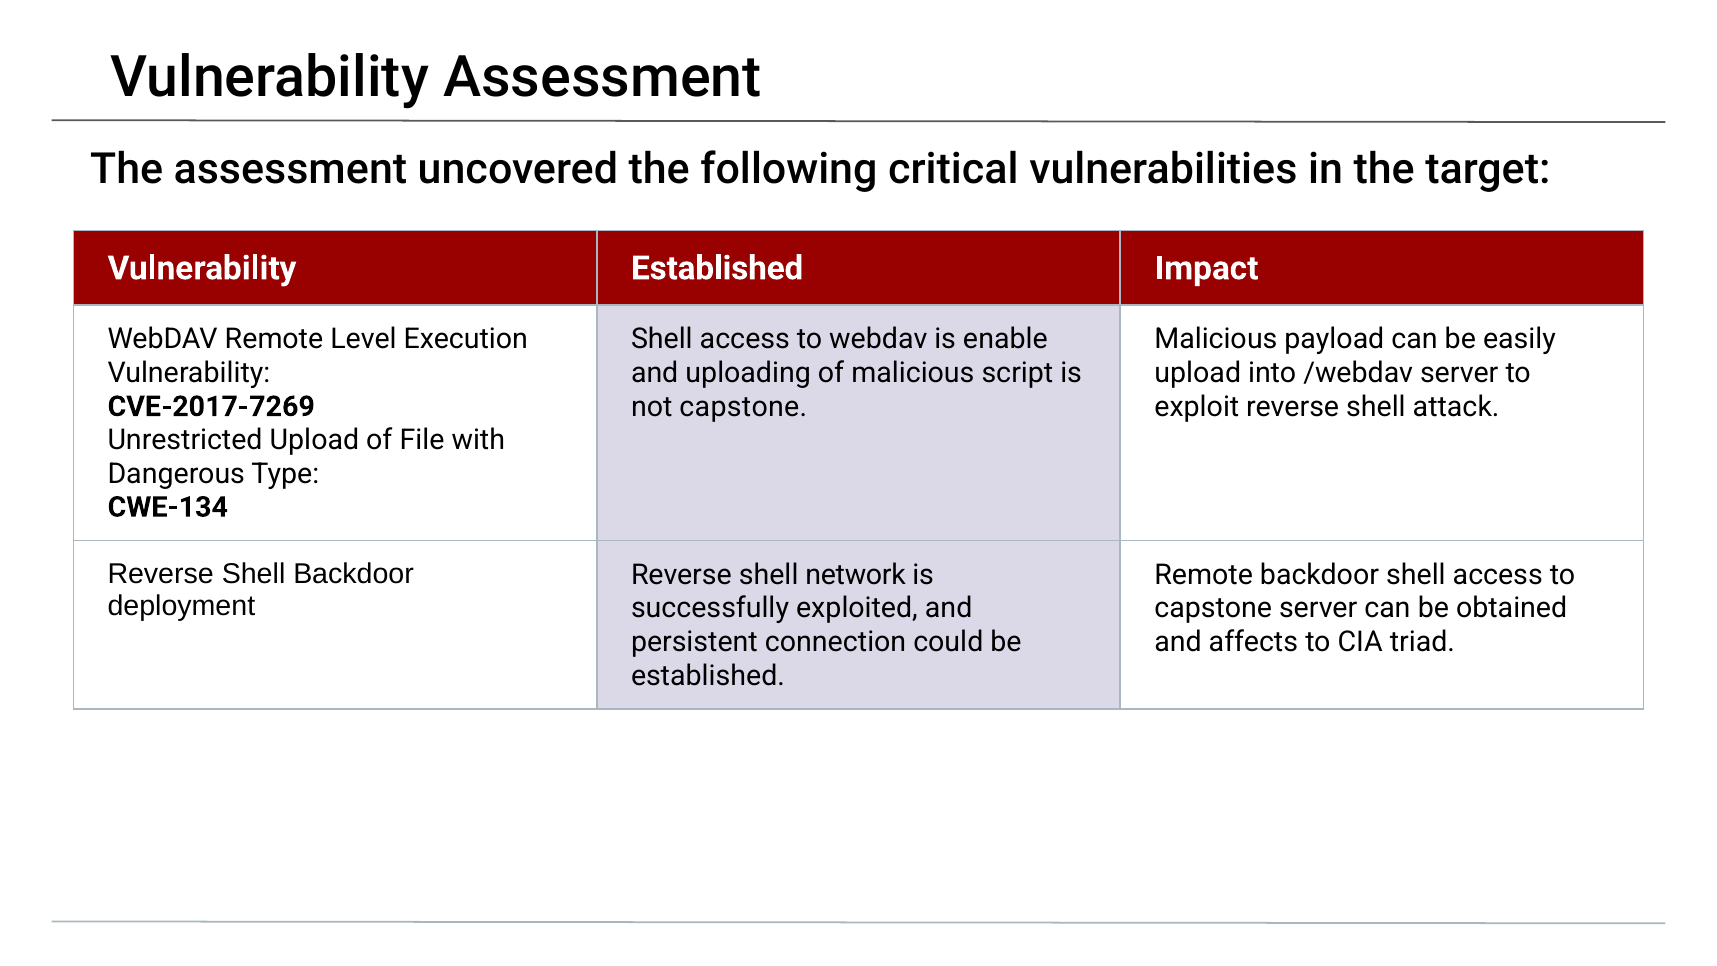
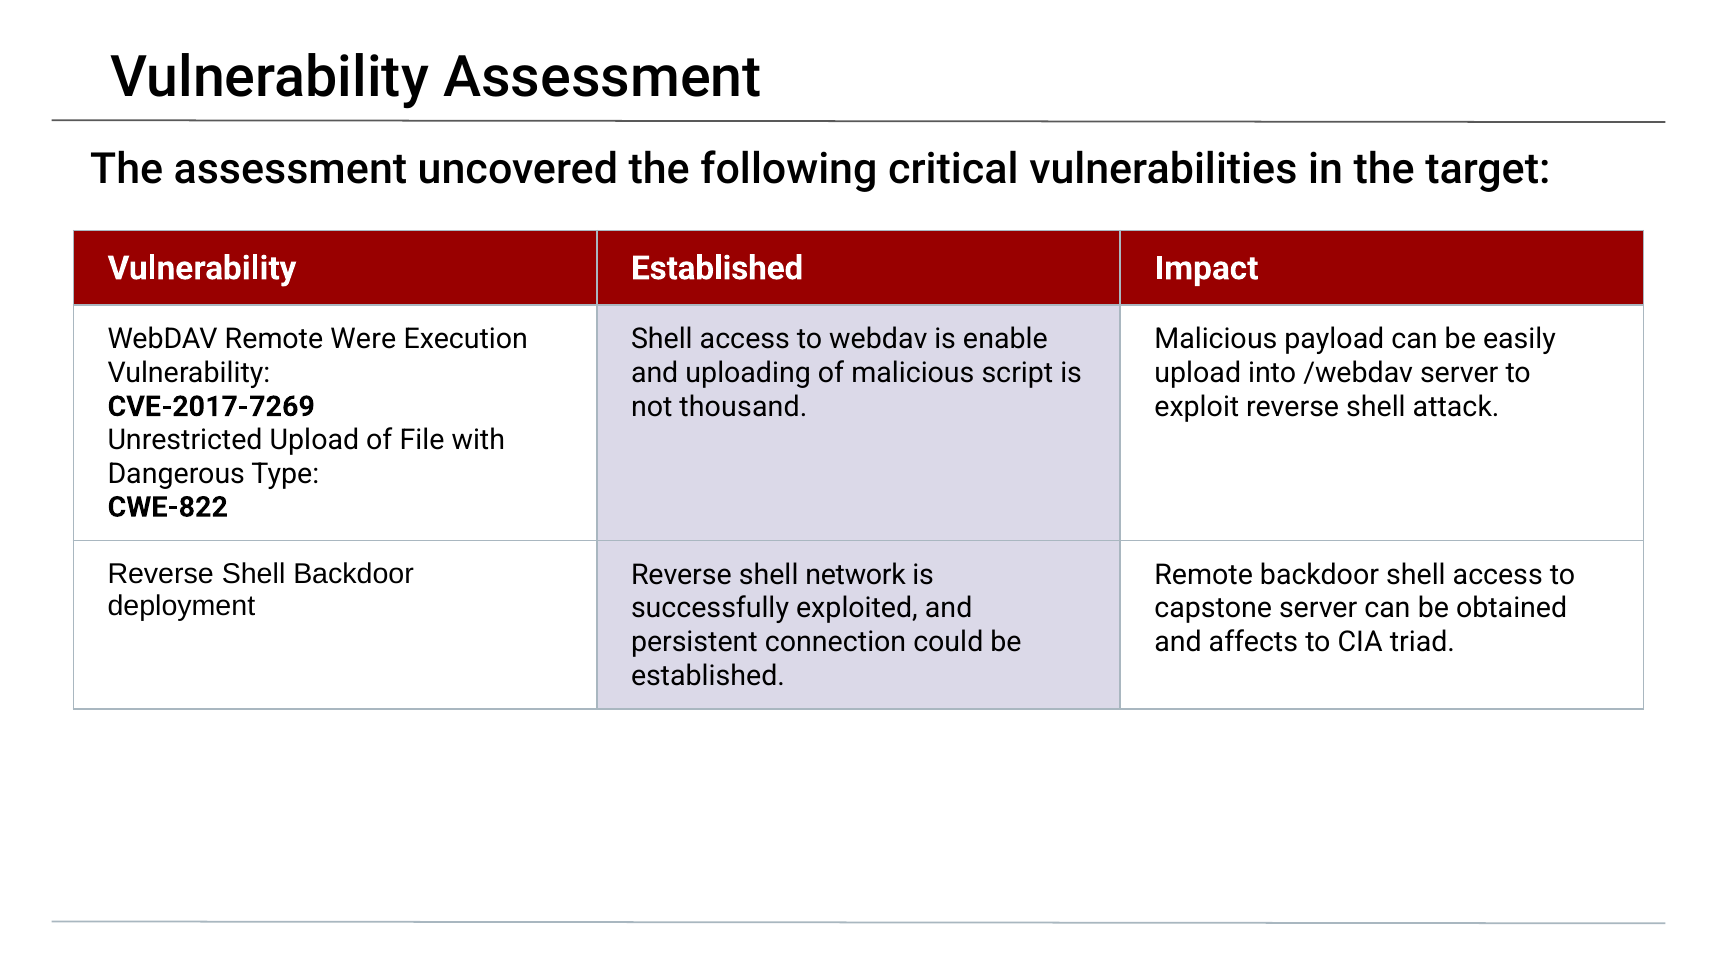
Level: Level -> Were (363, 339)
not capstone: capstone -> thousand (743, 406)
CWE-134: CWE-134 -> CWE-822 (168, 507)
